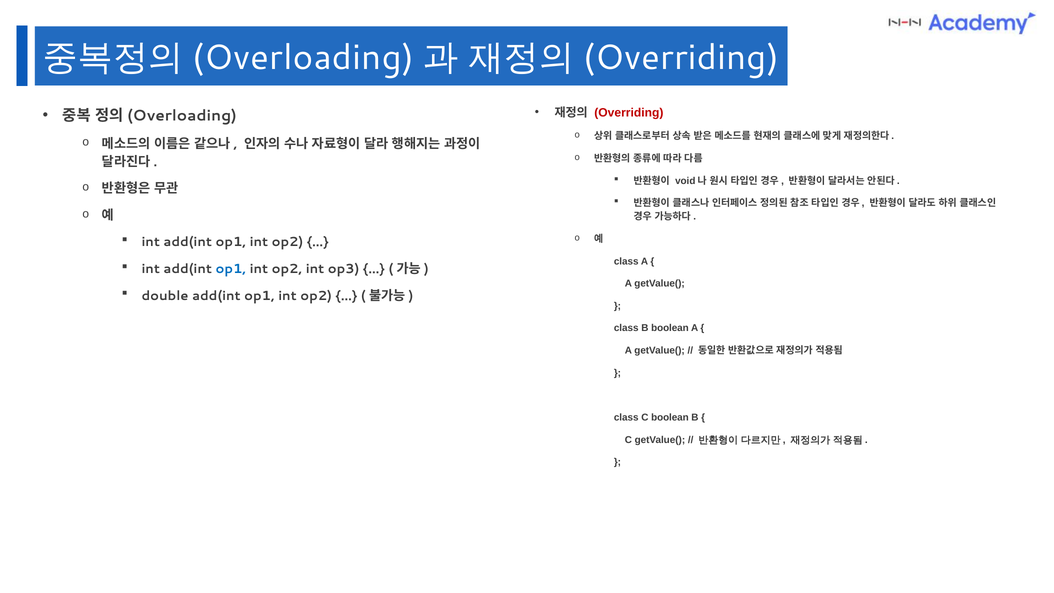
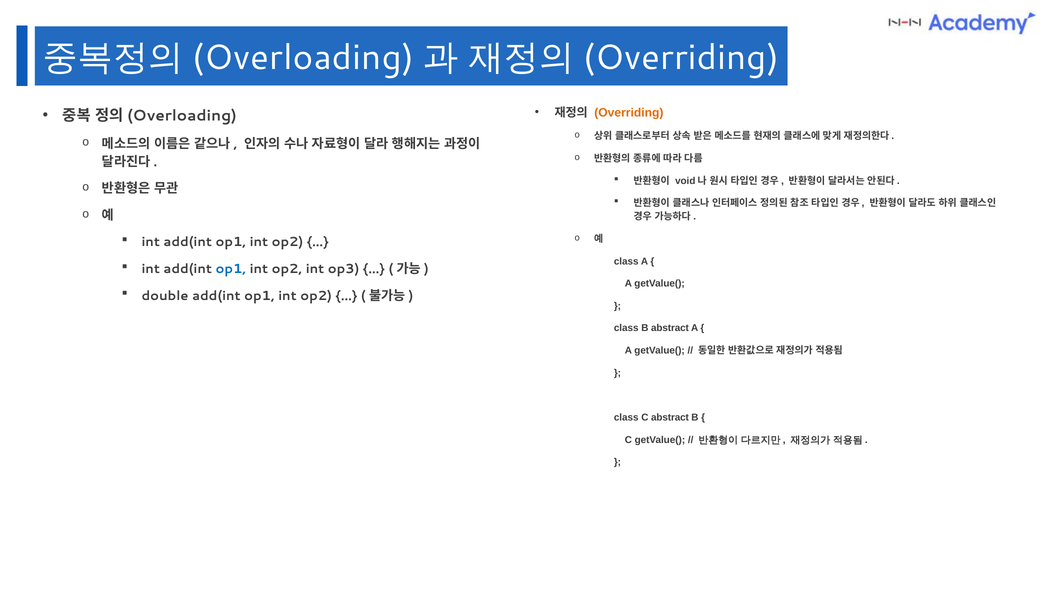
Overriding colour: red -> orange (629, 113)
B boolean: boolean -> abstract (670, 328)
C boolean: boolean -> abstract (670, 417)
